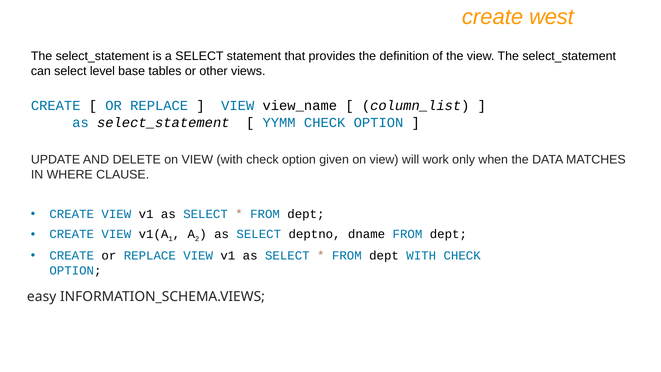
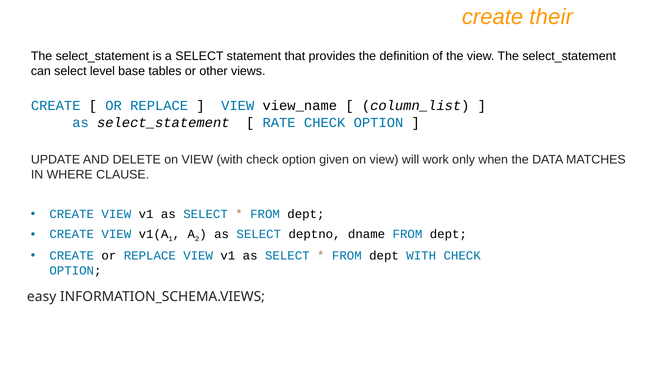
west: west -> their (551, 17)
YYMM: YYMM -> RATE (279, 122)
